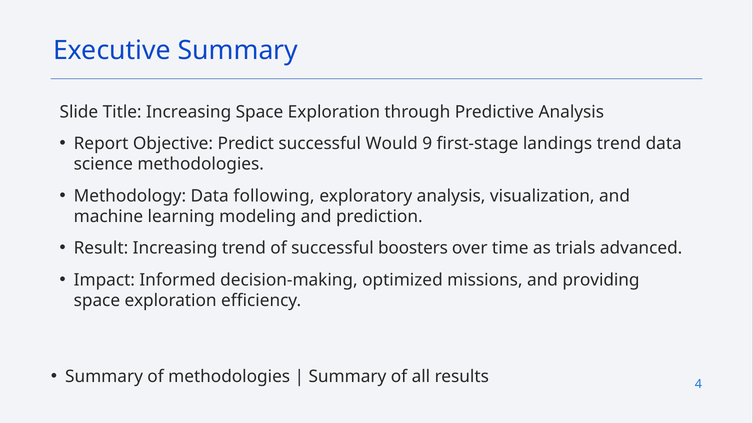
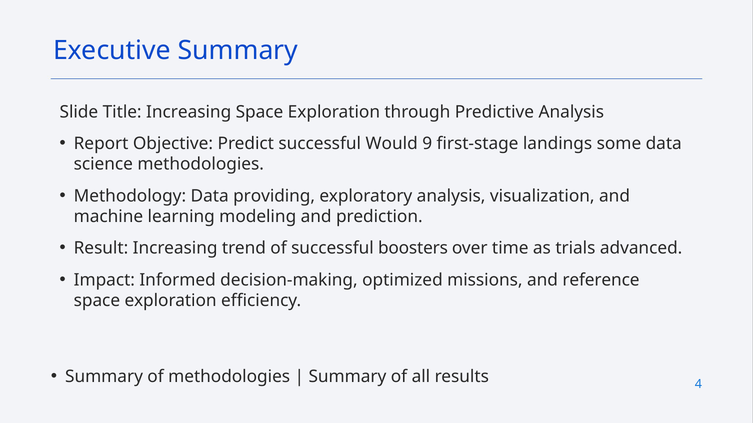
landings trend: trend -> some (619, 144)
following: following -> providing (274, 196)
providing: providing -> reference (601, 280)
